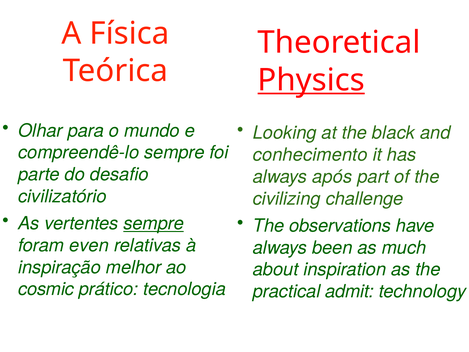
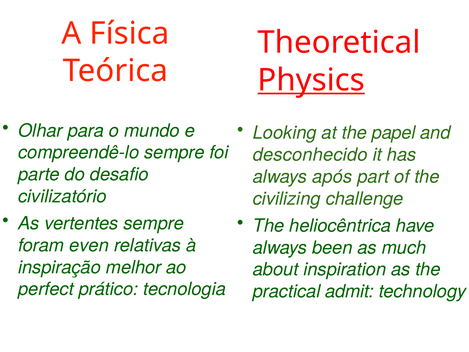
black: black -> papel (394, 133)
conhecimento: conhecimento -> desconhecido (310, 155)
sempre underline: present -> none (154, 223)
observations: observations -> heliocêntrica (340, 226)
cosmic: cosmic -> perfect (46, 289)
